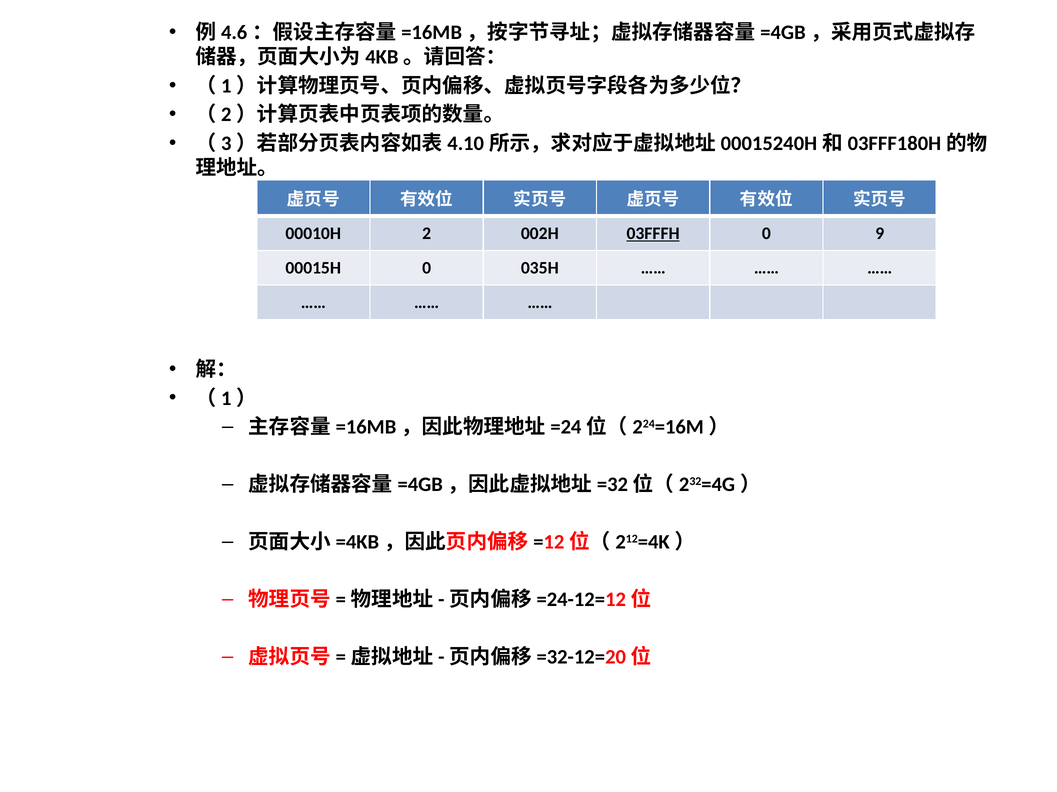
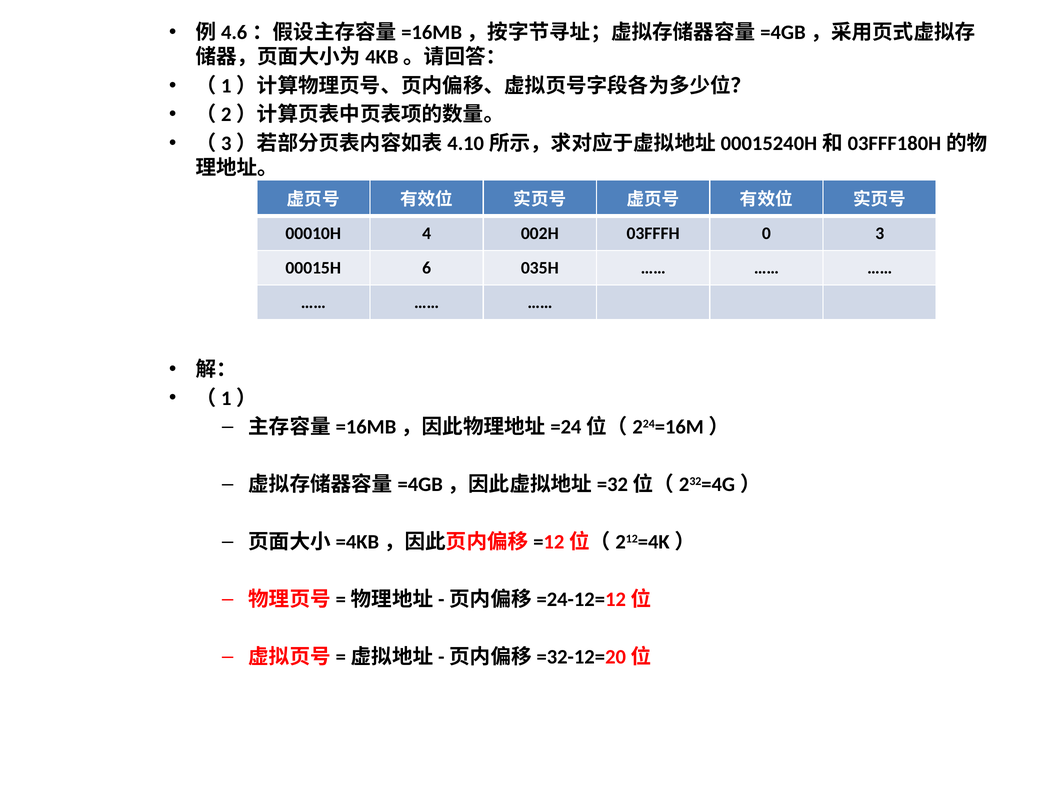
2: 2 -> 4 (427, 234)
03FFFH underline: present -> none (653, 234)
9: 9 -> 3 (880, 234)
00015H 0: 0 -> 6 (427, 268)
